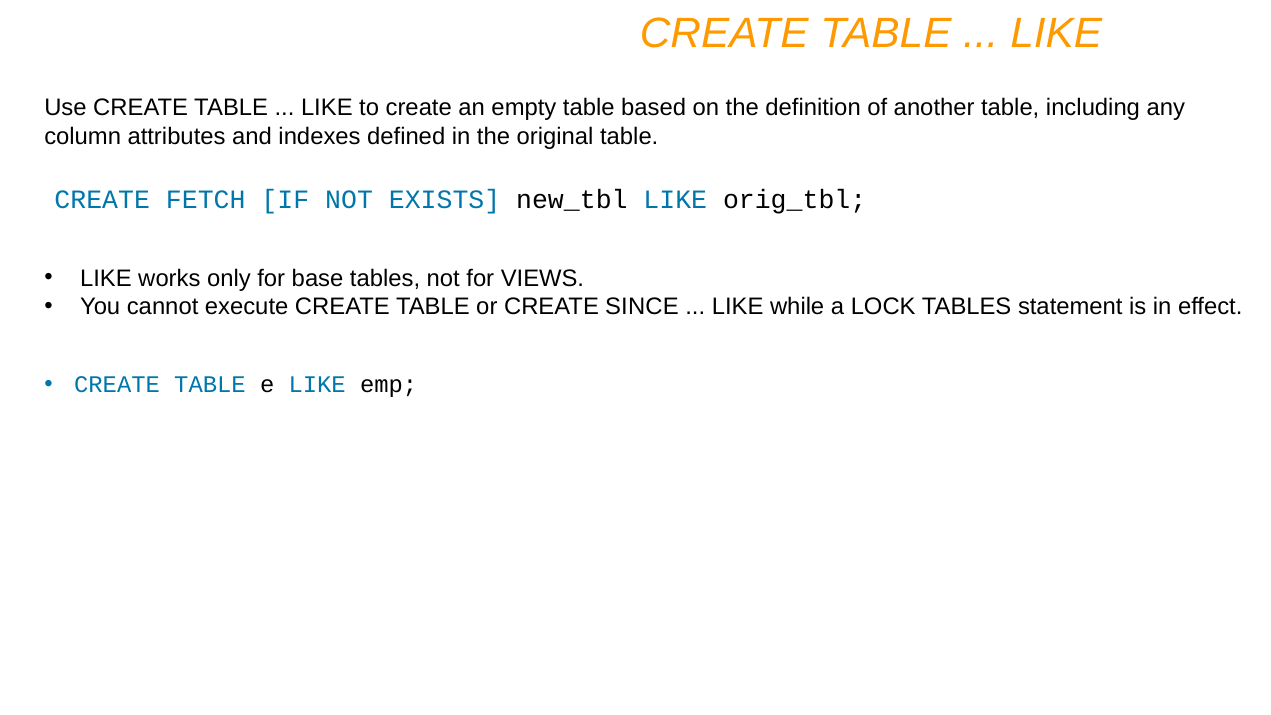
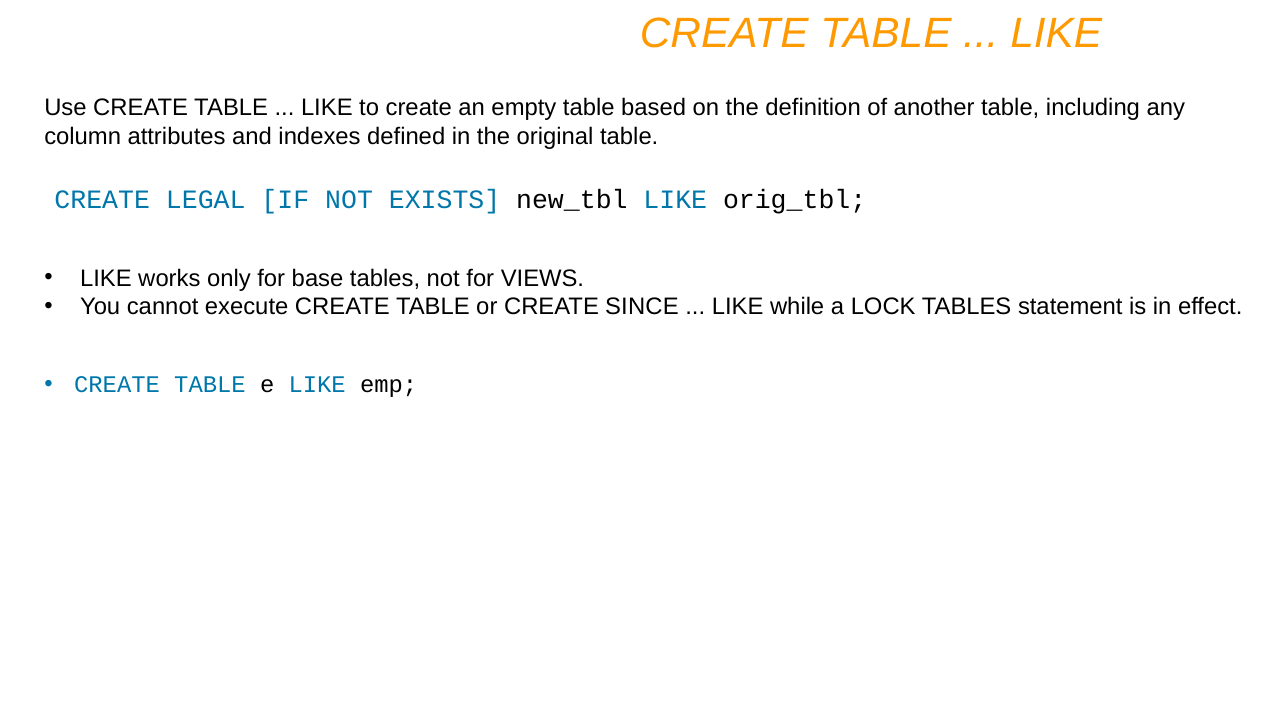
FETCH: FETCH -> LEGAL (206, 200)
